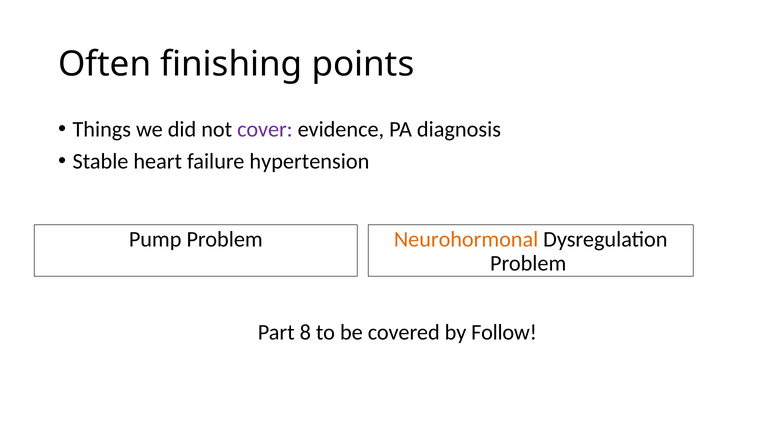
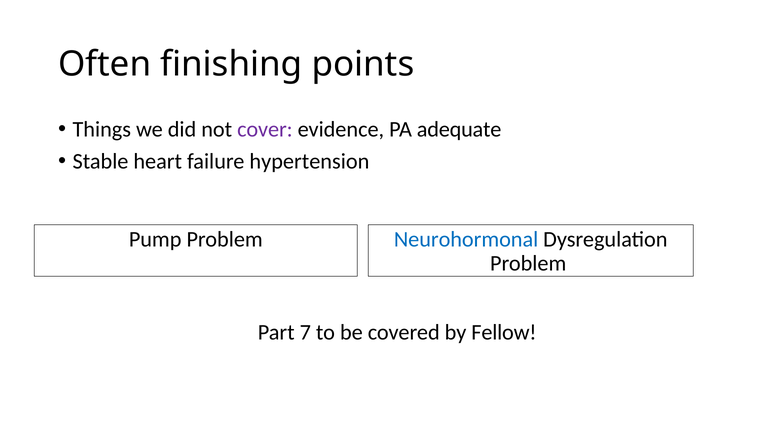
diagnosis: diagnosis -> adequate (459, 129)
Neurohormonal colour: orange -> blue (466, 239)
8: 8 -> 7 (305, 332)
Follow: Follow -> Fellow (504, 332)
